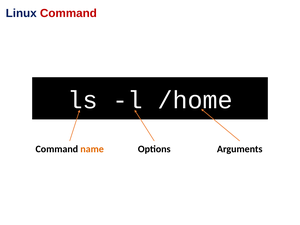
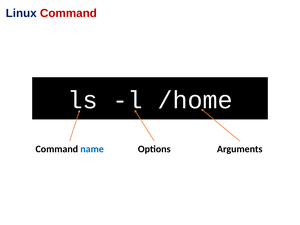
name colour: orange -> blue (92, 149)
